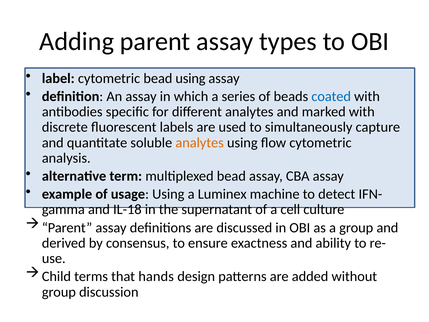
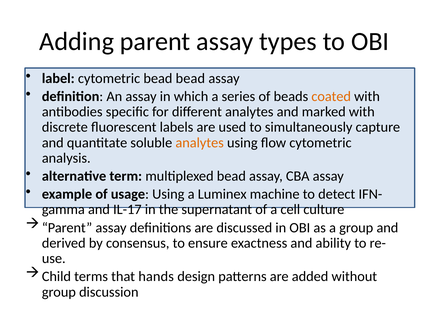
bead using: using -> bead (190, 78)
coated colour: blue -> orange (331, 96)
IL-18: IL-18 -> IL-17 (127, 209)
